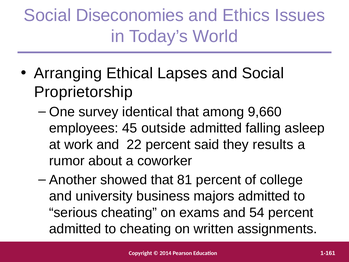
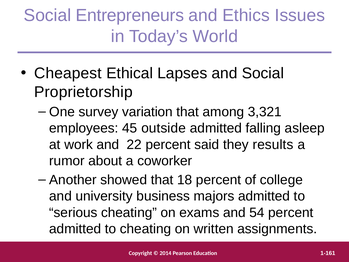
Diseconomies: Diseconomies -> Entrepreneurs (130, 15)
Arranging: Arranging -> Cheapest (68, 73)
identical: identical -> variation (147, 112)
9,660: 9,660 -> 3,321 (265, 112)
81: 81 -> 18 (185, 180)
